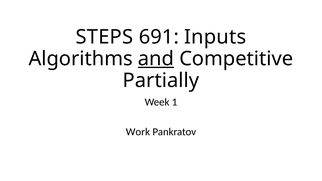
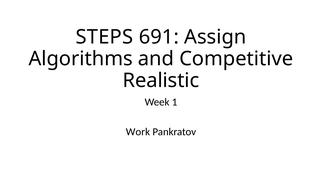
Inputs: Inputs -> Assign (215, 37)
and underline: present -> none (156, 59)
Partially: Partially -> Realistic (161, 80)
